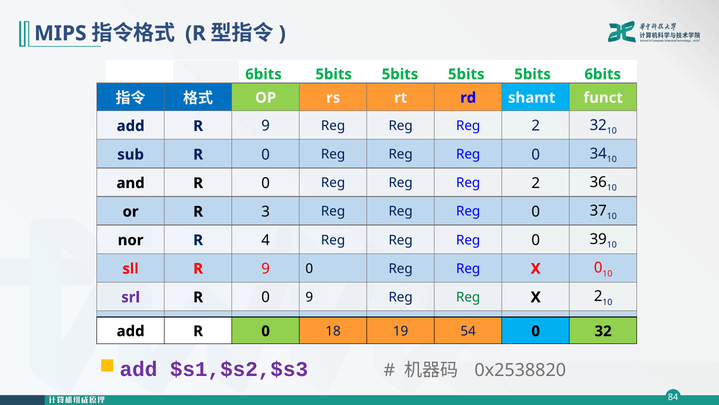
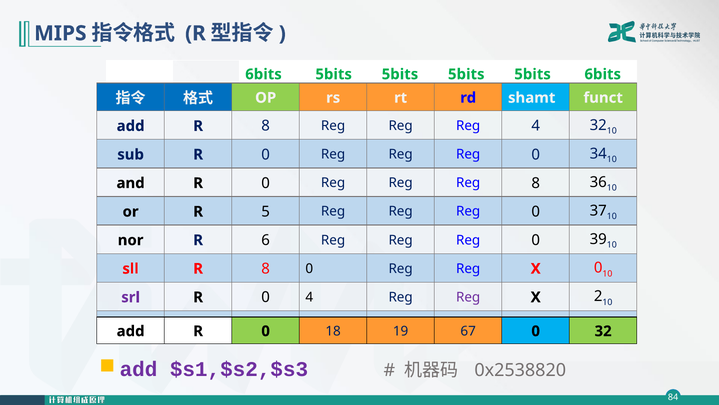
add R 9: 9 -> 8 (266, 126)
2: 2 -> 4 (536, 126)
2: 2 -> 8 (536, 183)
3: 3 -> 5 (266, 211)
4: 4 -> 6 (266, 240)
sll R 9: 9 -> 8 (266, 268)
0 9: 9 -> 4 (309, 297)
Reg colour: green -> purple (468, 297)
54: 54 -> 67 (468, 331)
